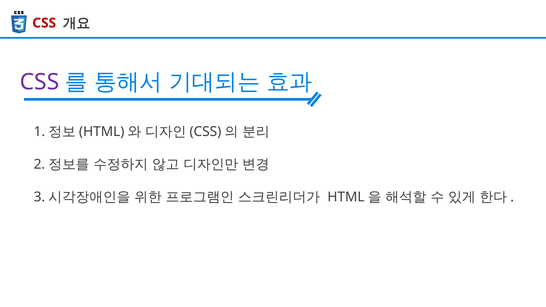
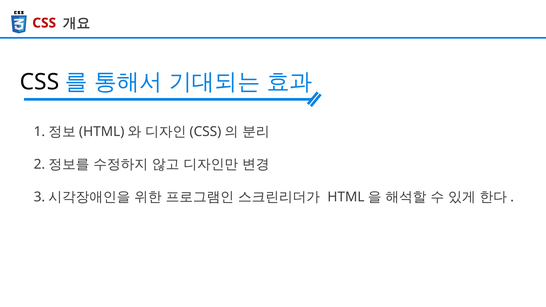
CSS colour: purple -> black (40, 82)
